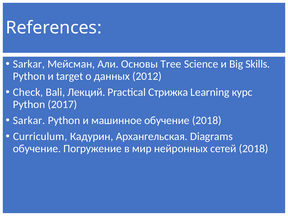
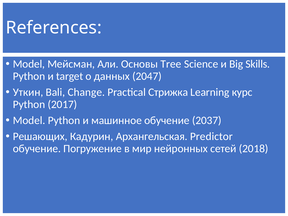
Sarkar: Sarkar -> Model (29, 64)
2012: 2012 -> 2047 (147, 76)
Check: Check -> Уткин (28, 92)
Лекций: Лекций -> Change (86, 92)
Sarkar: Sarkar -> Model (29, 120)
обучение 2018: 2018 -> 2037 (207, 120)
Curriculum: Curriculum -> Решающих (40, 136)
Diagrams: Diagrams -> Predictor (211, 136)
